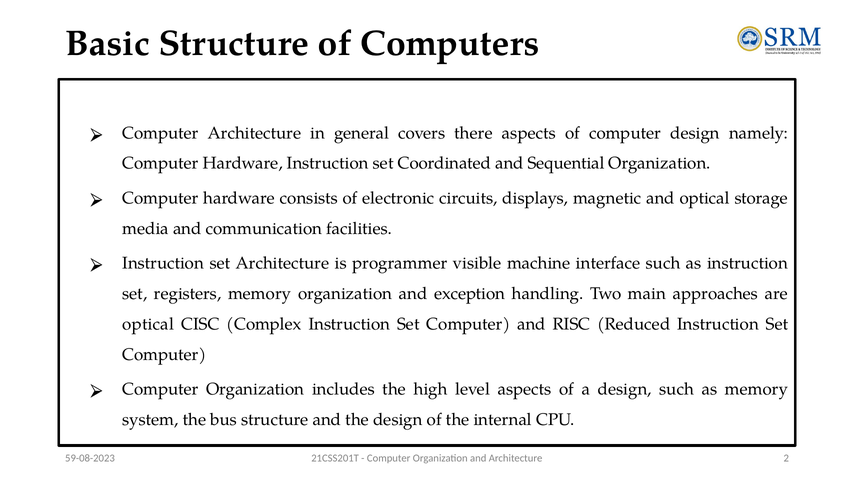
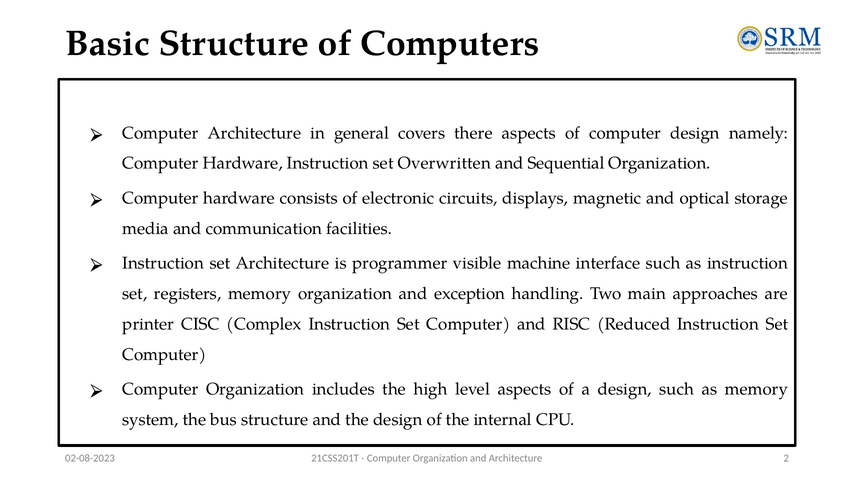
Coordinated: Coordinated -> Overwritten (444, 163)
optical: optical -> printer (148, 324)
59-08-2023: 59-08-2023 -> 02-08-2023 (90, 459)
